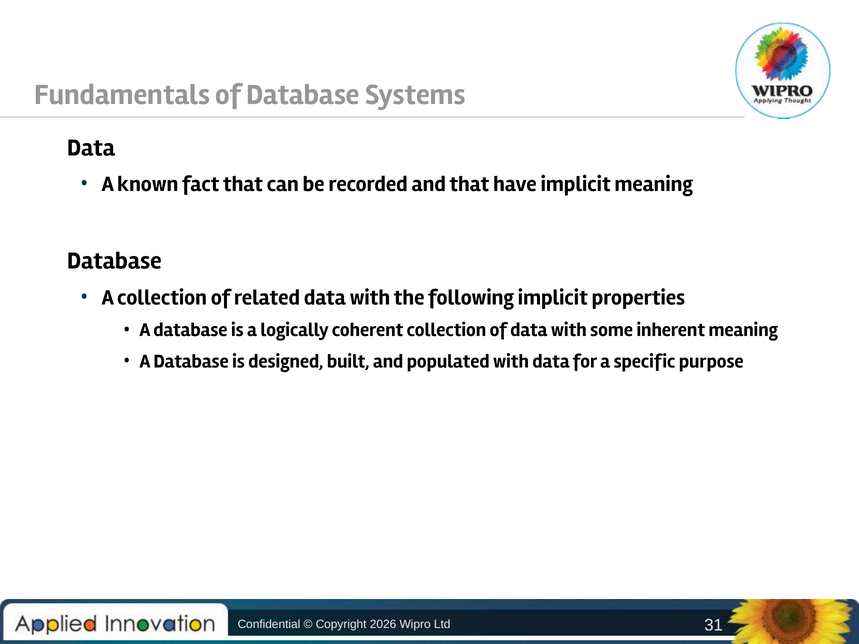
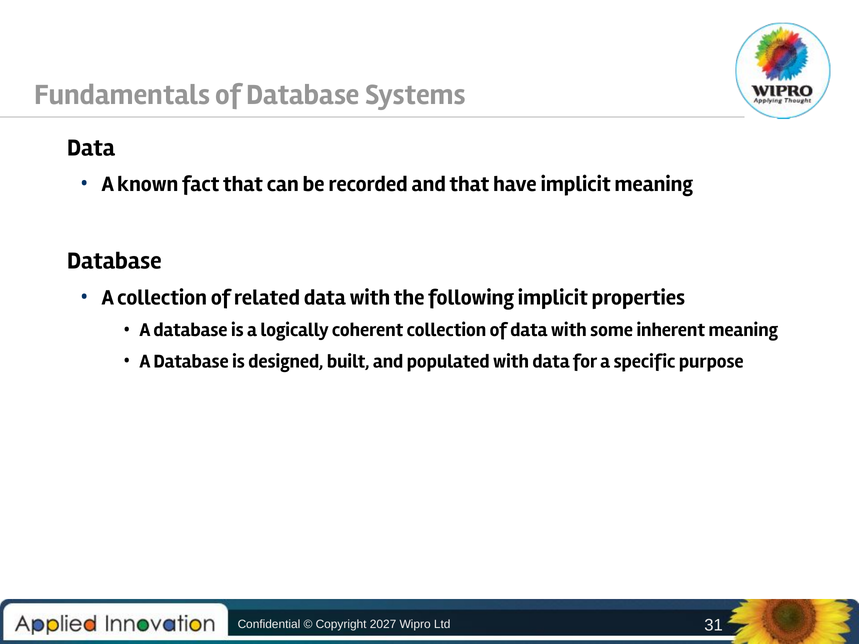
2026: 2026 -> 2027 (383, 624)
